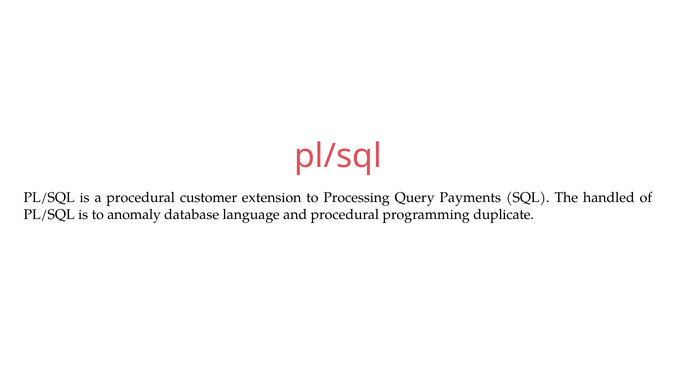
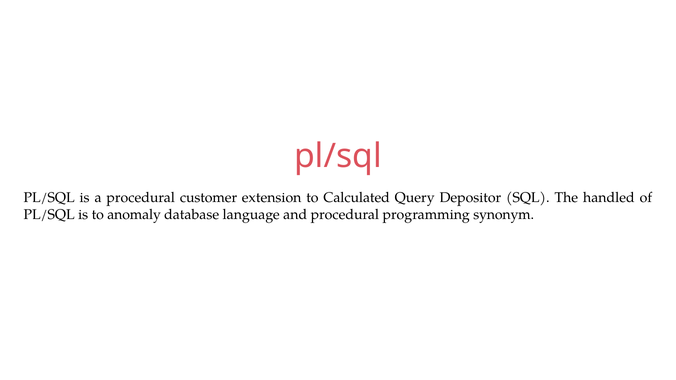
Processing: Processing -> Calculated (357, 198)
Payments: Payments -> Depositor (470, 198)
duplicate: duplicate -> synonym (504, 215)
